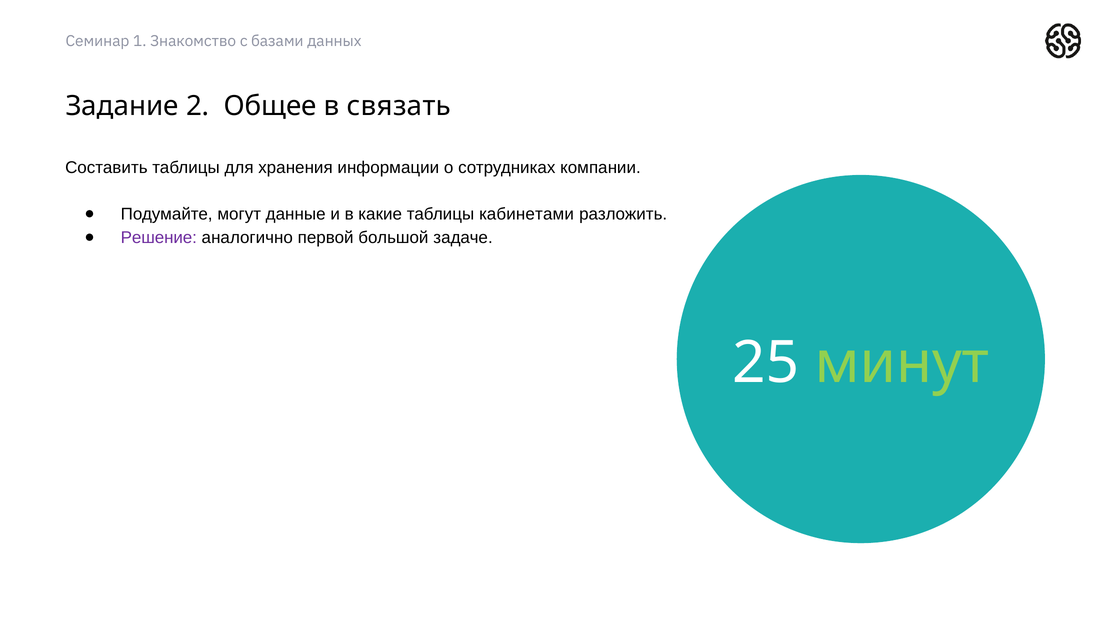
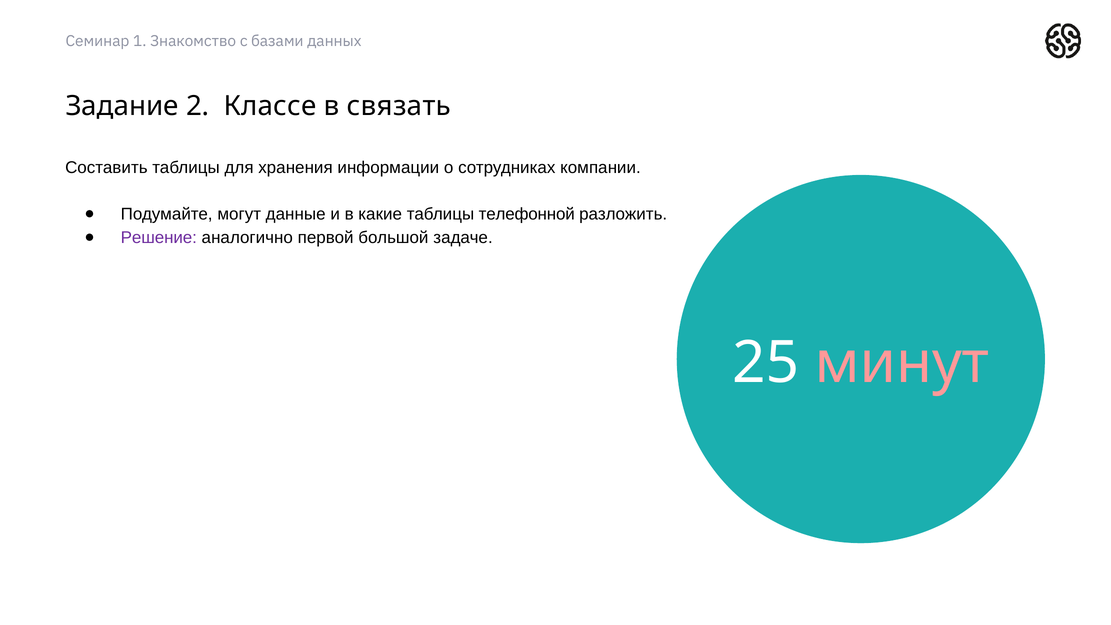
Общее: Общее -> Классе (270, 106)
кабинетами: кабинетами -> телефонной (527, 214)
минут colour: light green -> pink (902, 363)
